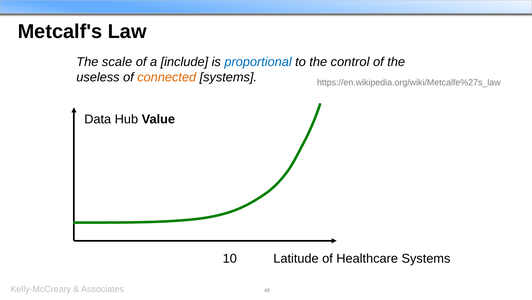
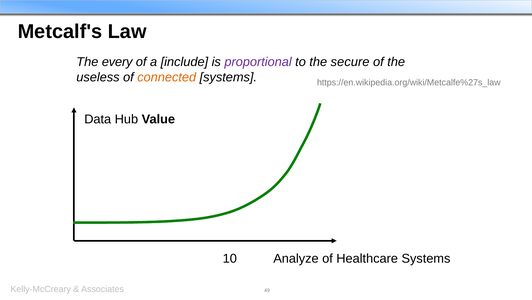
scale: scale -> every (117, 62)
proportional colour: blue -> purple (258, 62)
control: control -> secure (350, 62)
Latitude: Latitude -> Analyze (296, 258)
